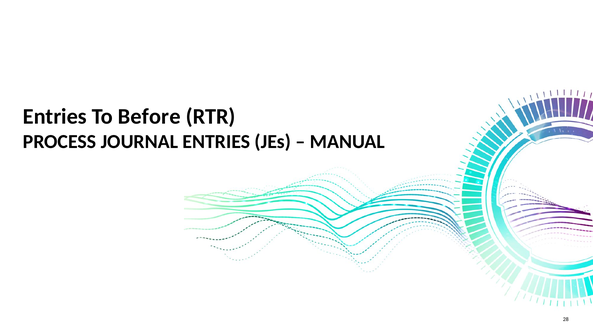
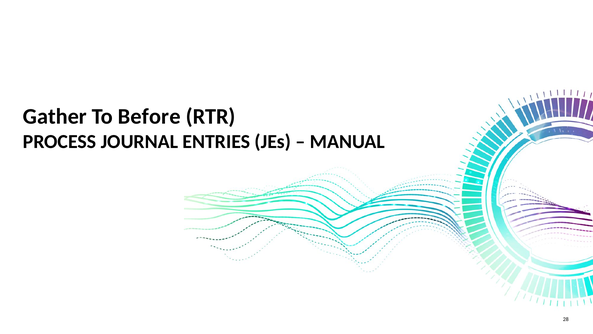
Entries: Entries -> Gather (55, 116)
